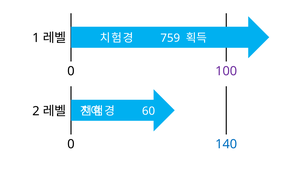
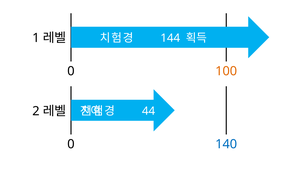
759: 759 -> 144 (170, 38)
100 colour: purple -> orange (226, 71)
60: 60 -> 44 (149, 111)
